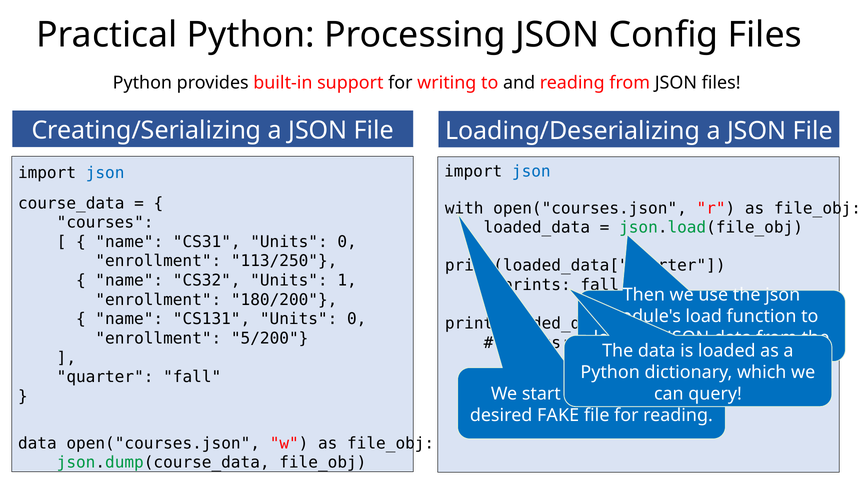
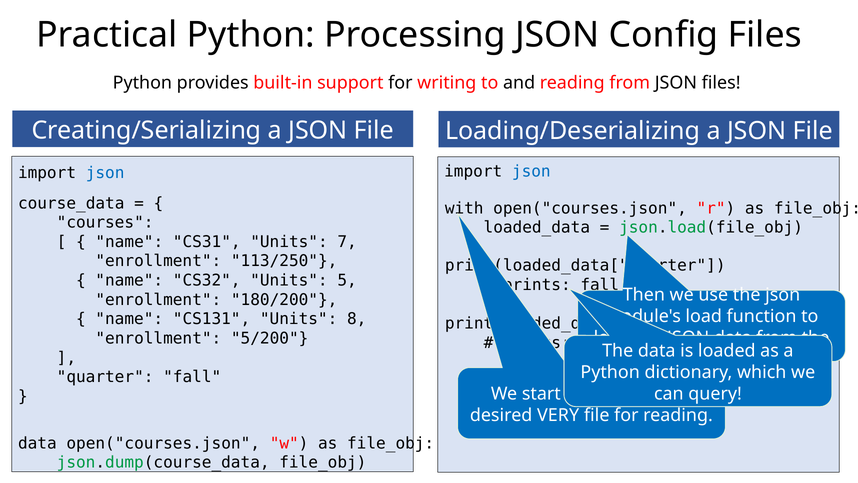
CS31 Units 0: 0 -> 7 (347, 242)
1: 1 -> 5 (347, 280)
CS131 Units 0: 0 -> 8 (357, 319)
FAKE: FAKE -> VERY (558, 415)
